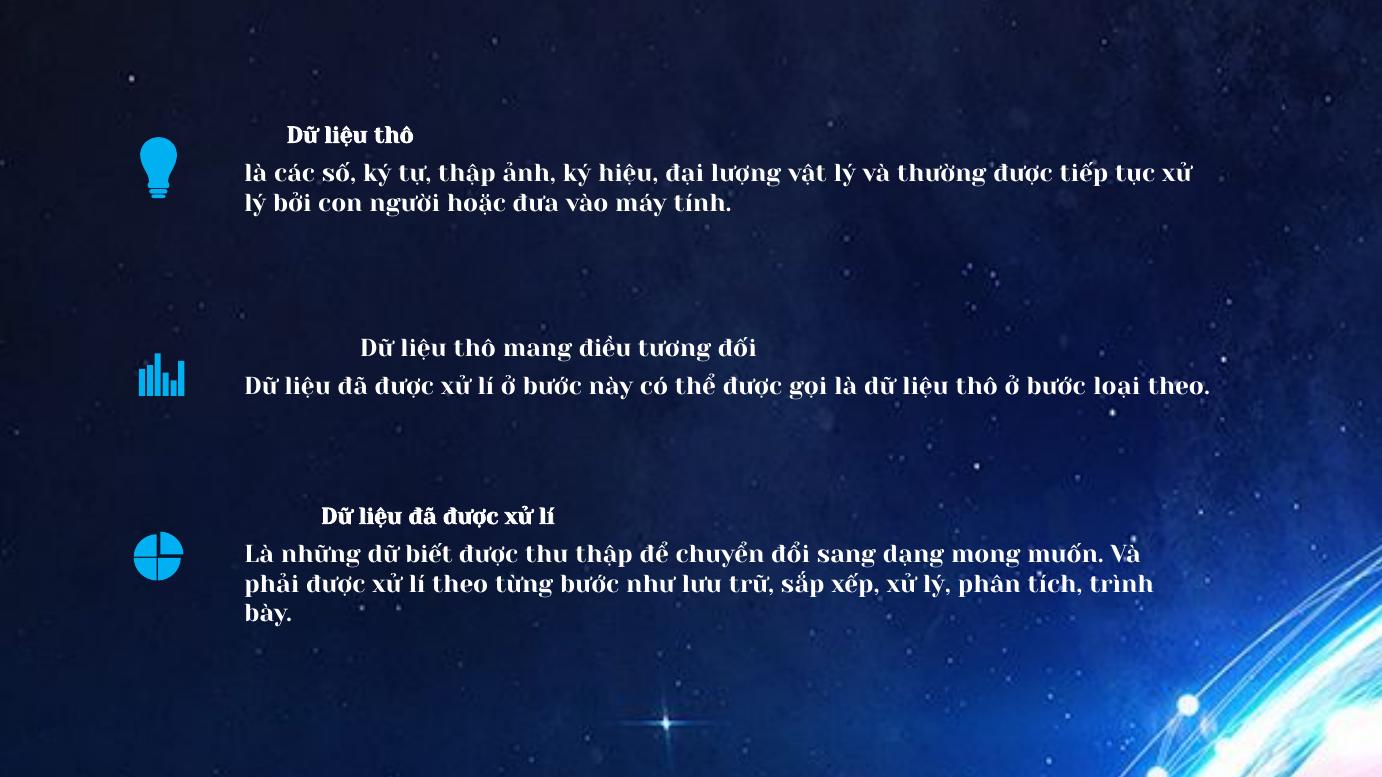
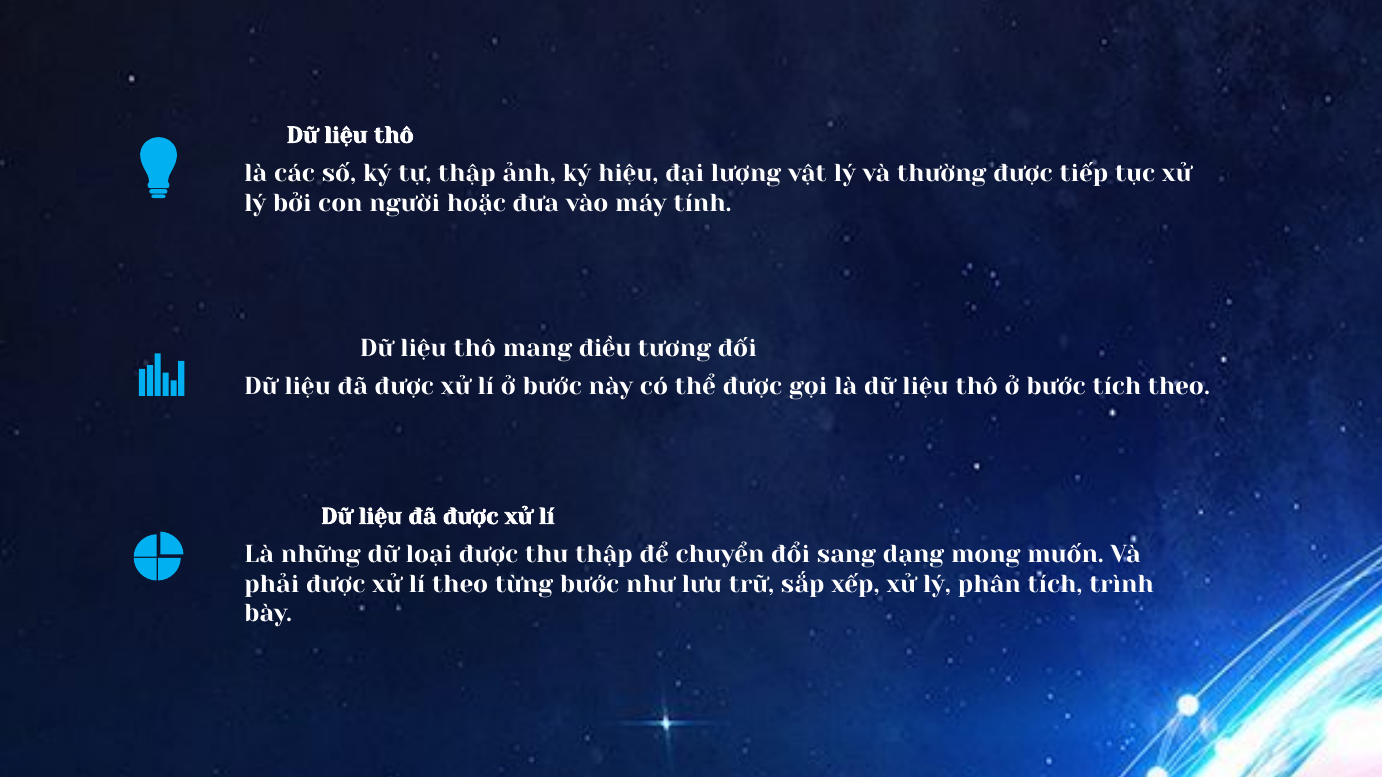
bước loại: loại -> tích (1117, 386)
biết: biết -> loại (429, 555)
